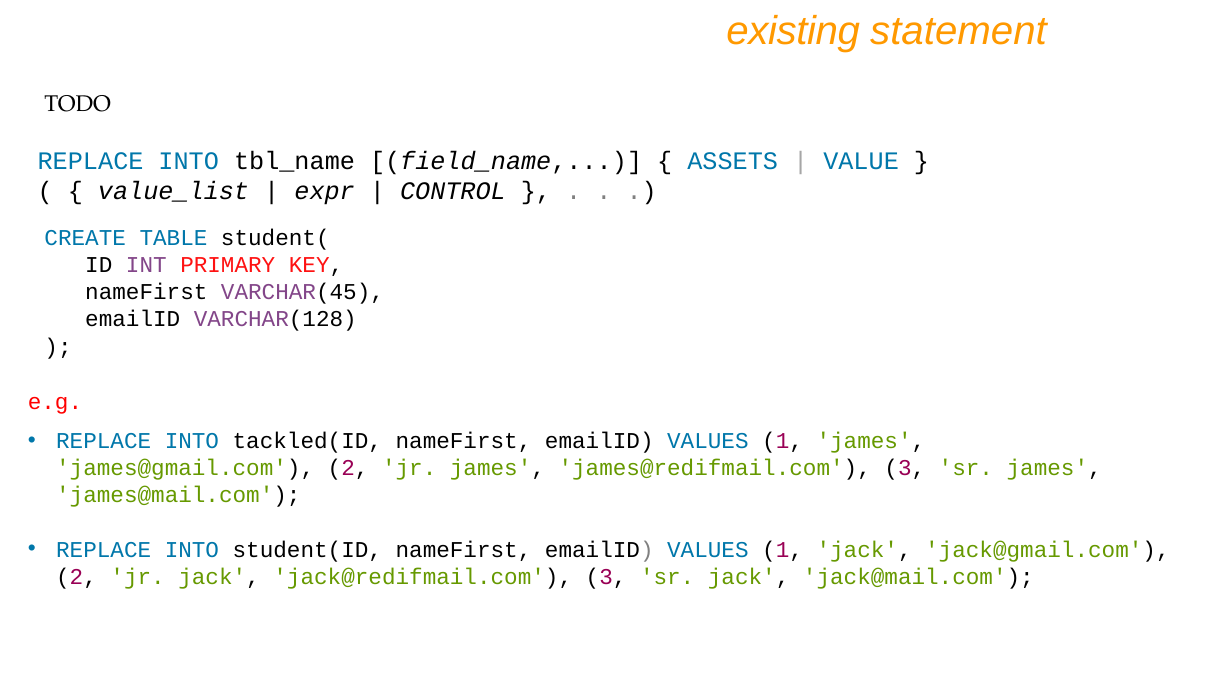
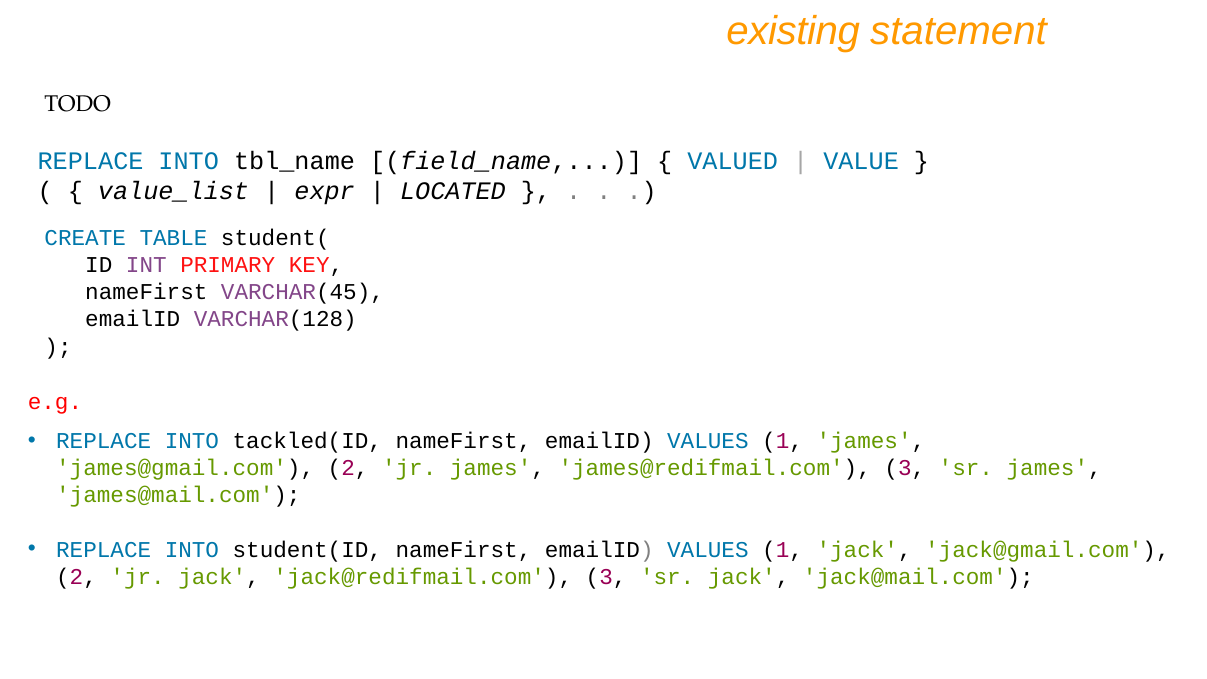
ASSETS: ASSETS -> VALUED (733, 161)
CONTROL: CONTROL -> LOCATED (453, 191)
